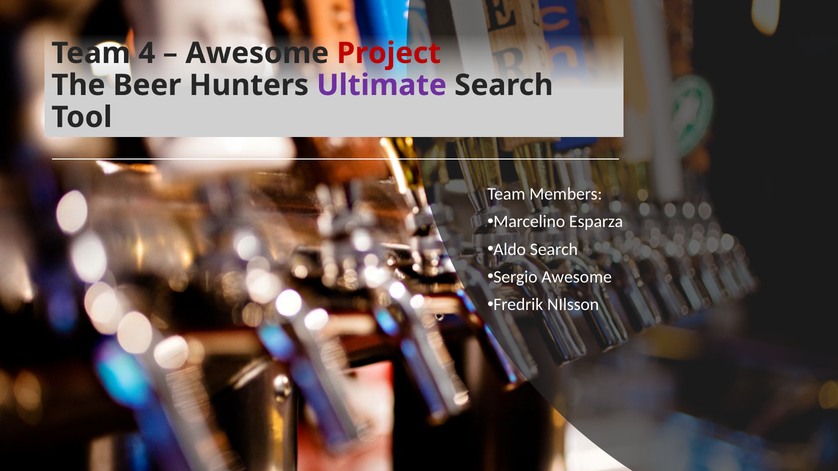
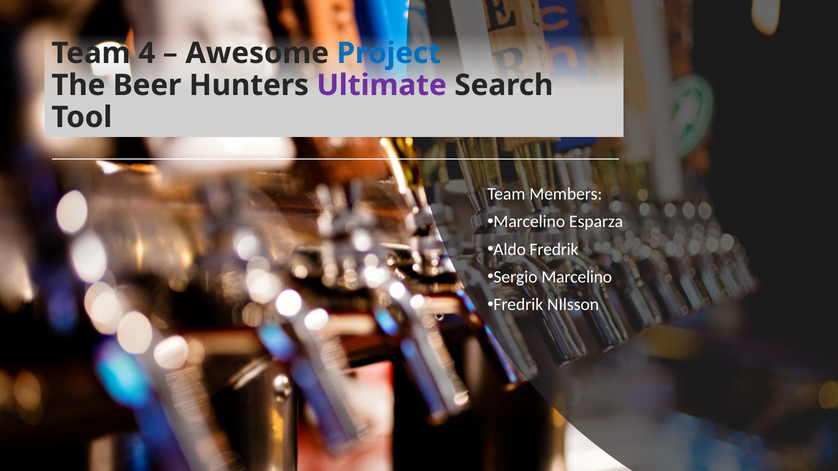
Project colour: red -> blue (389, 53)
Aldo Search: Search -> Fredrik (554, 249)
Sergio Awesome: Awesome -> Marcelino (577, 277)
